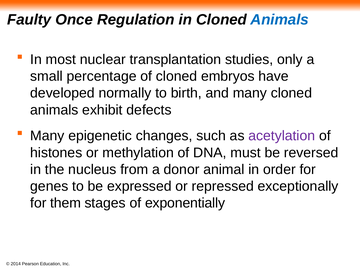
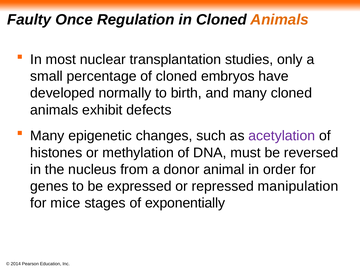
Animals colour: blue -> orange (280, 20)
exceptionally: exceptionally -> manipulation (298, 186)
them: them -> mice (65, 203)
